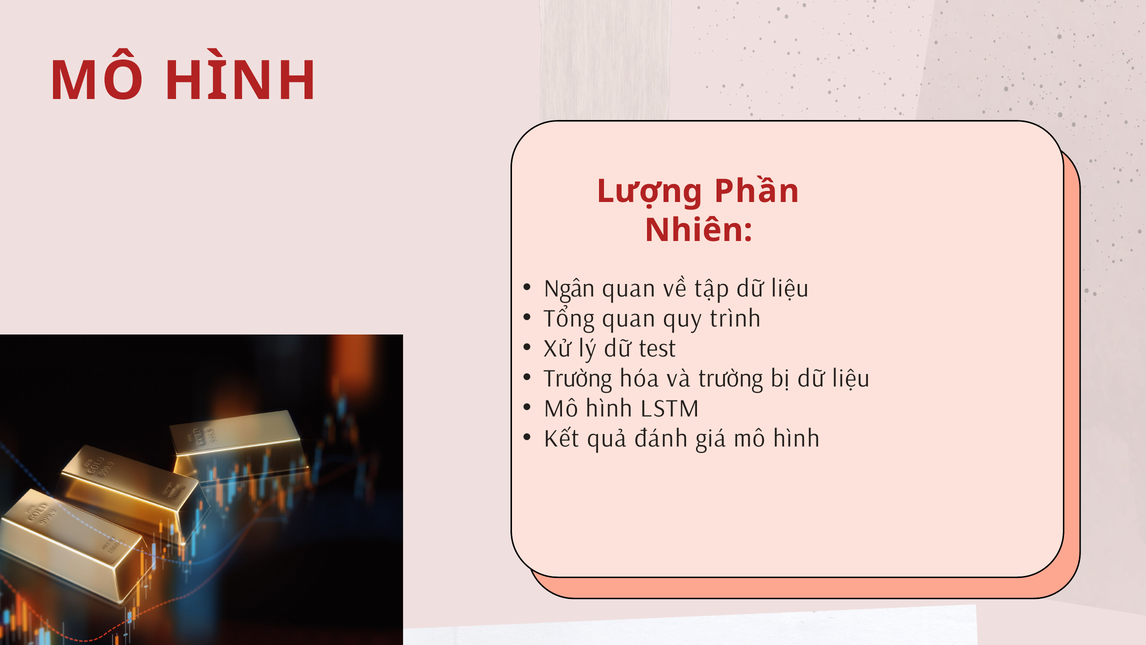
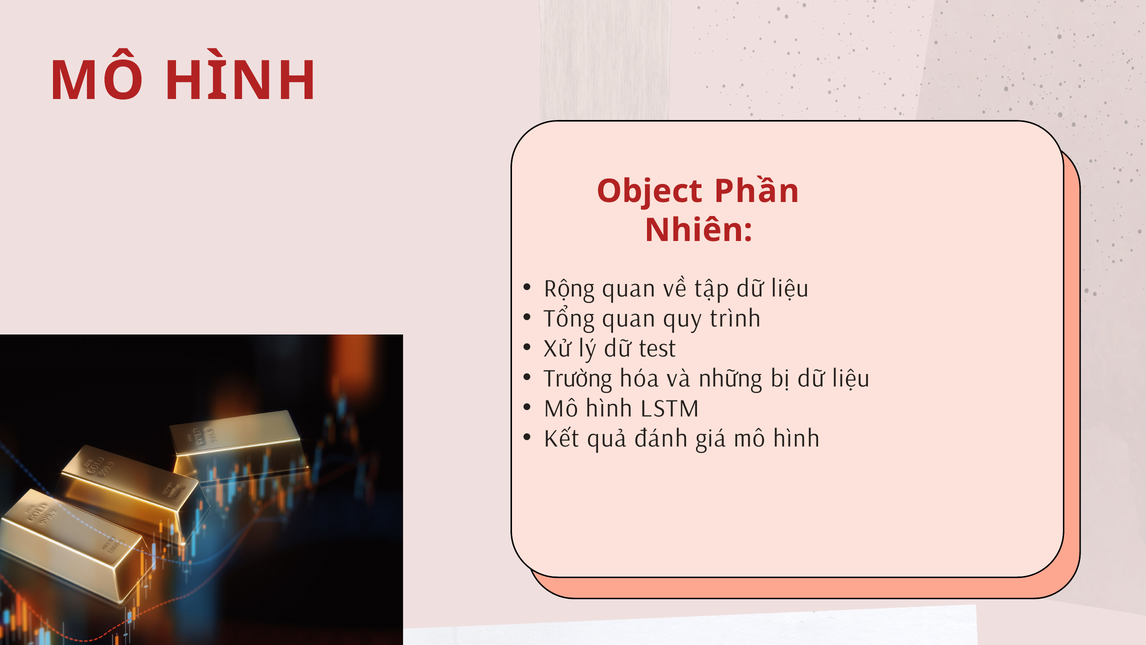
Lượng: Lượng -> Object (649, 191)
Ngân: Ngân -> Rộng (569, 288)
và trường: trường -> những (730, 378)
